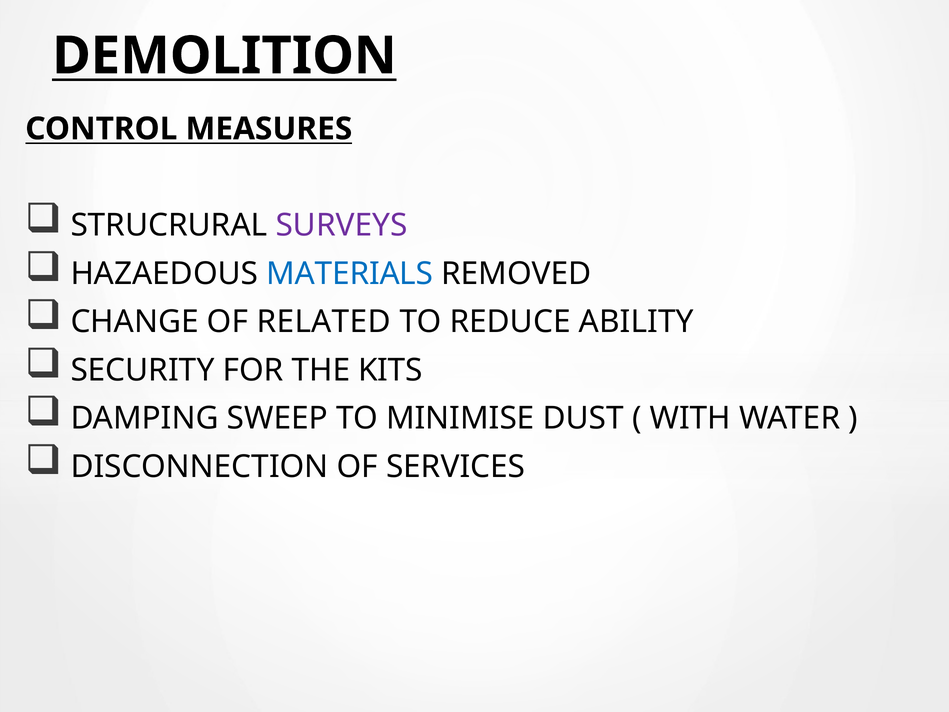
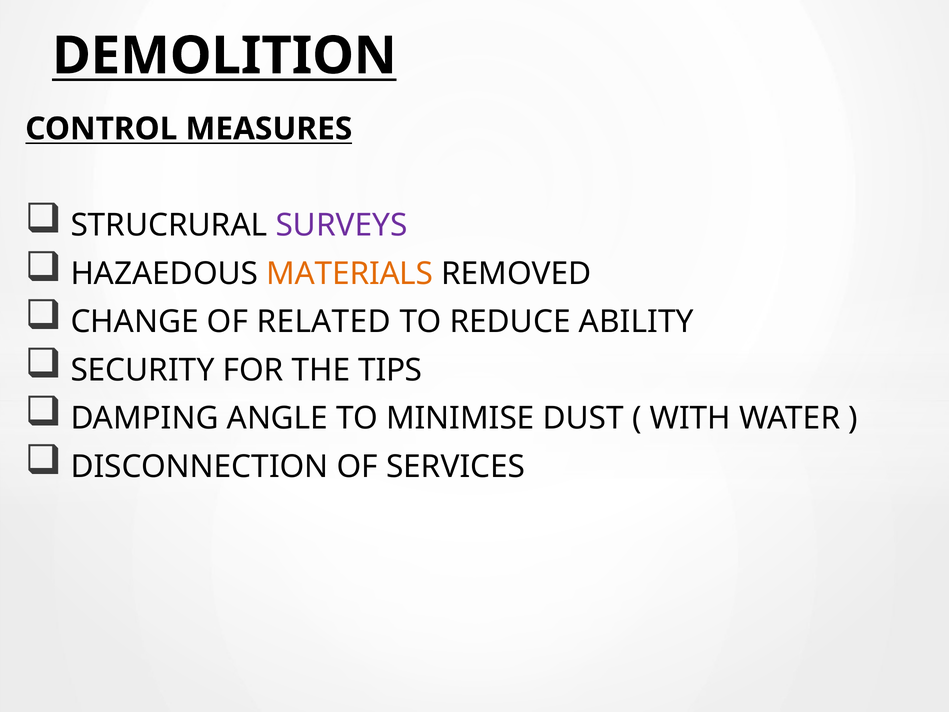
MATERIALS colour: blue -> orange (350, 273)
KITS: KITS -> TIPS (390, 370)
SWEEP: SWEEP -> ANGLE (277, 418)
